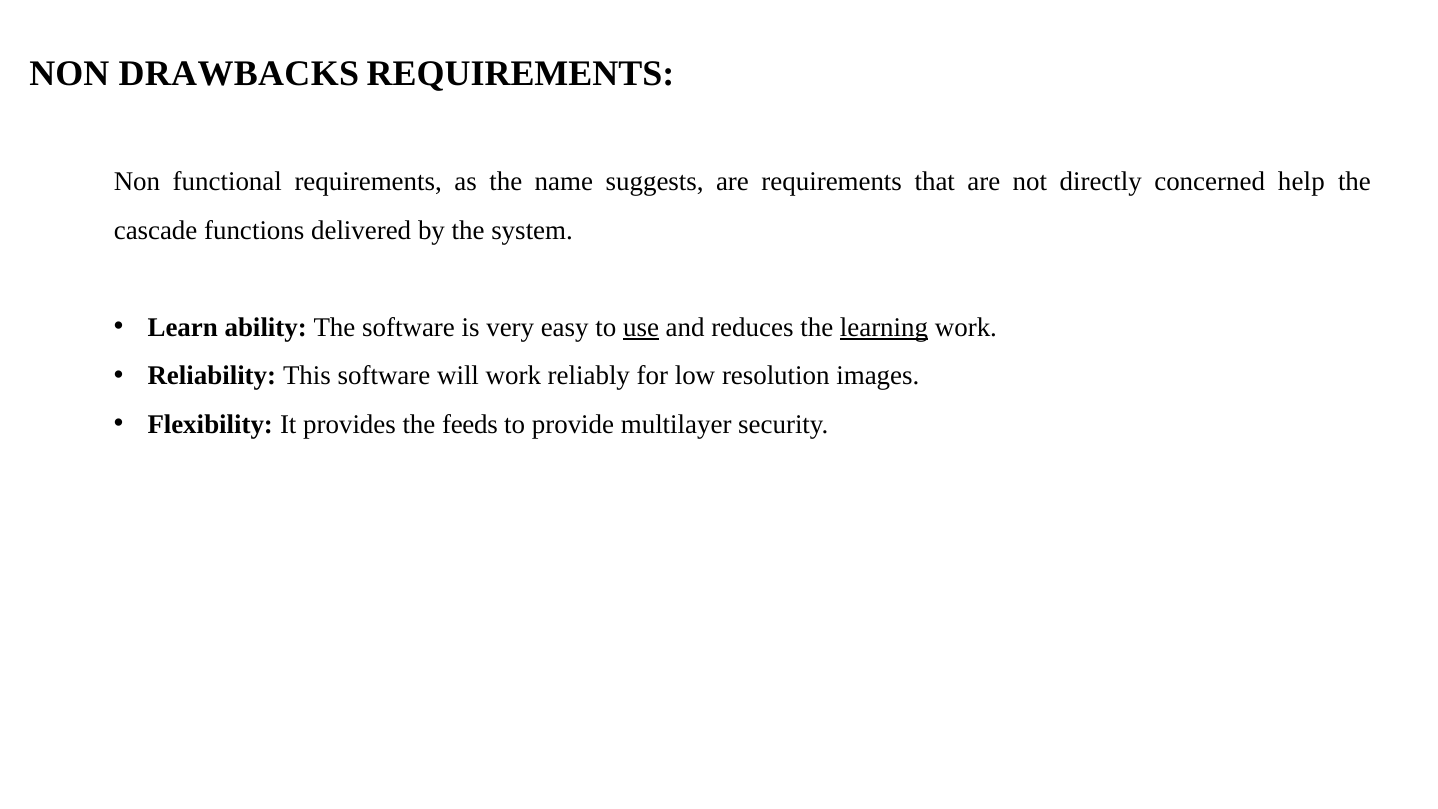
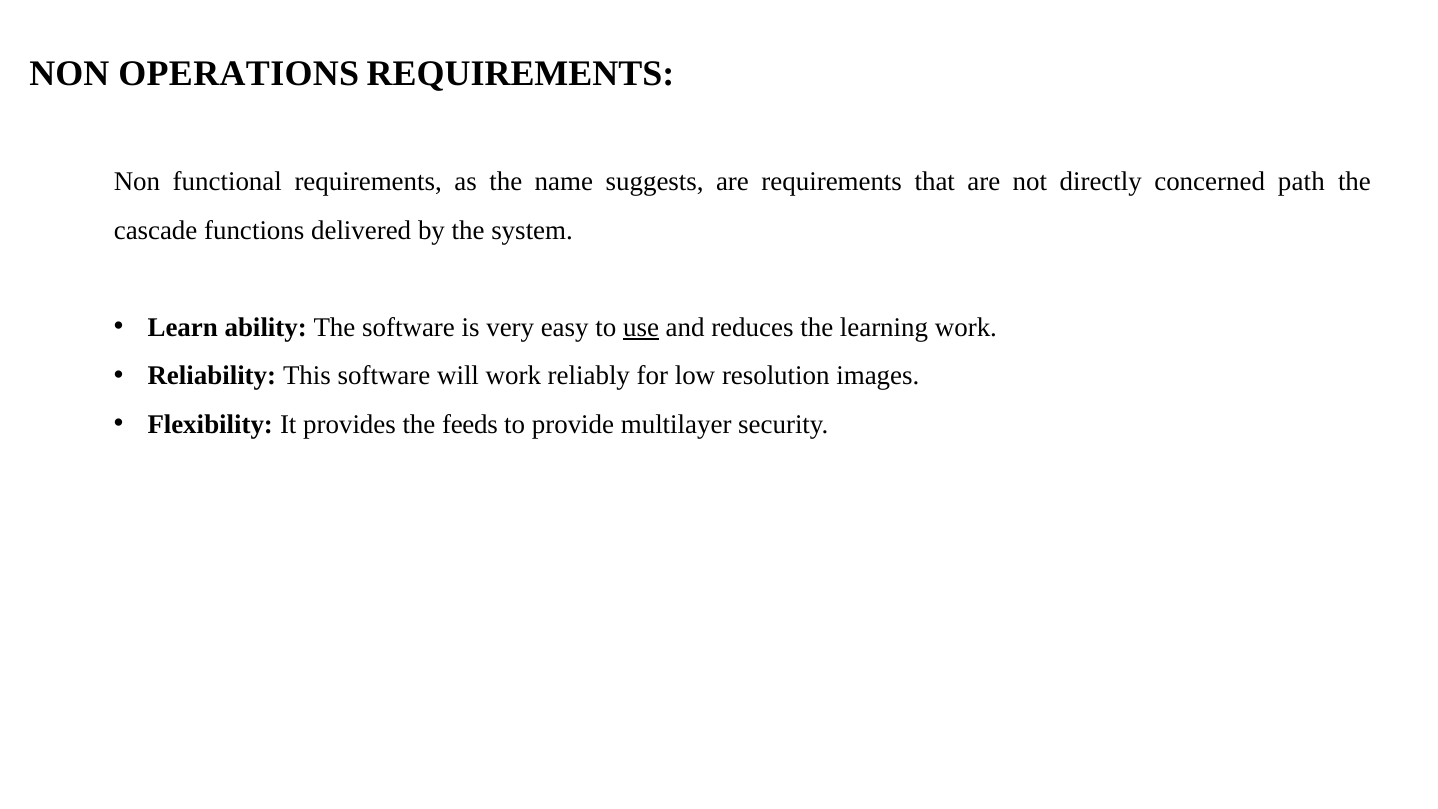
DRAWBACKS: DRAWBACKS -> OPERATIONS (239, 73)
help: help -> path (1301, 182)
learning underline: present -> none (884, 327)
